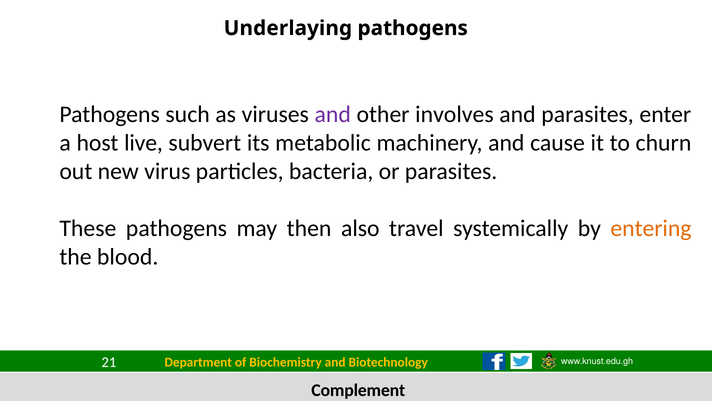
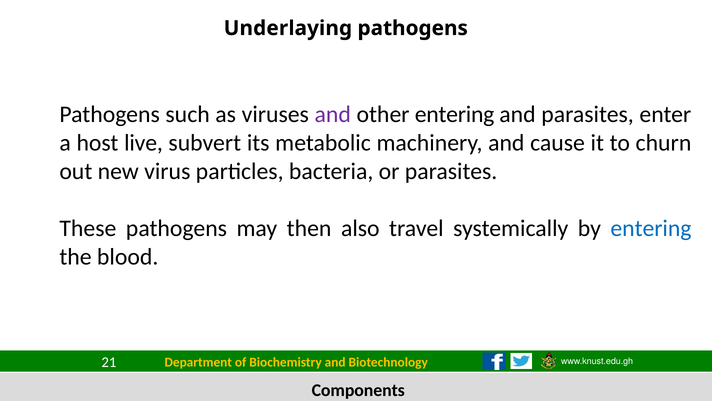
other involves: involves -> entering (455, 114)
entering colour: orange -> blue (651, 228)
Complement: Complement -> Components (358, 390)
